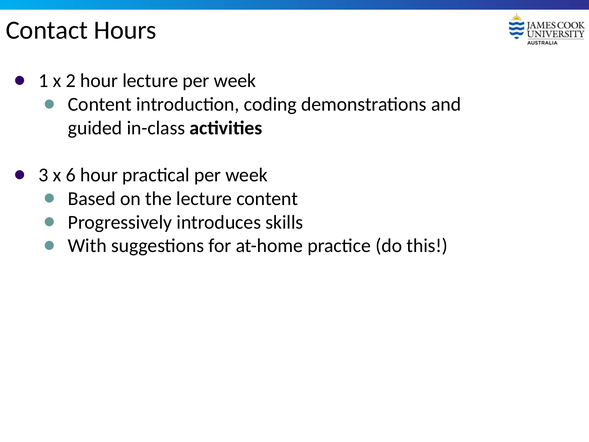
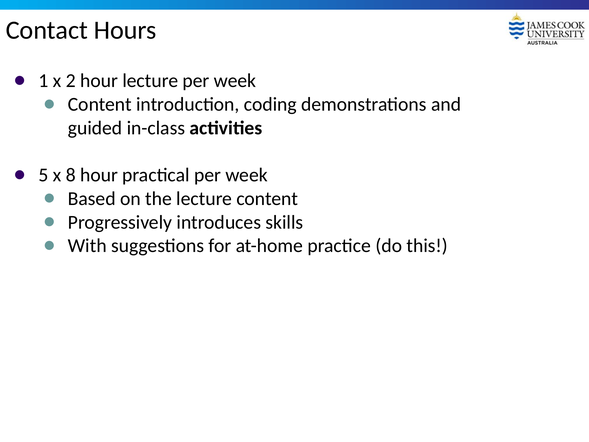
3: 3 -> 5 (43, 175)
6: 6 -> 8 (71, 175)
